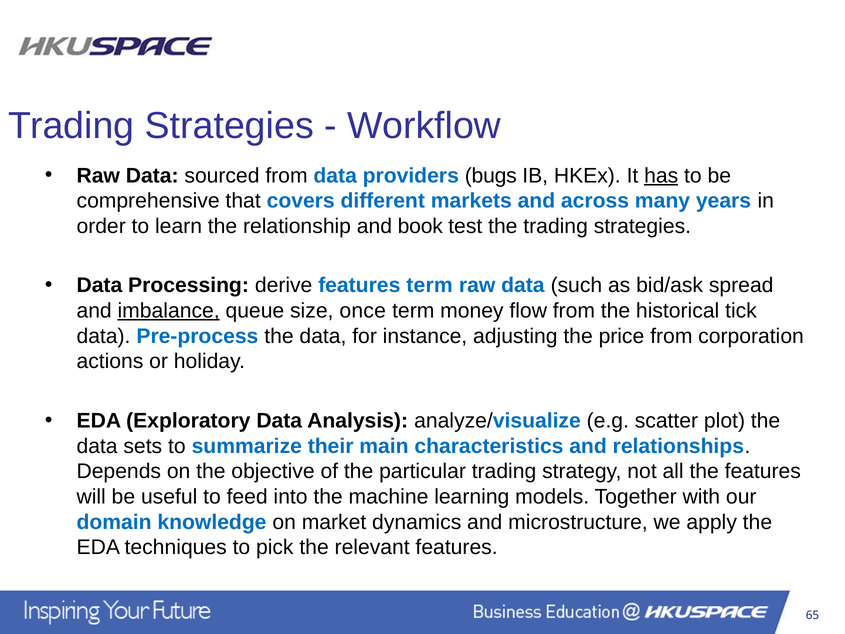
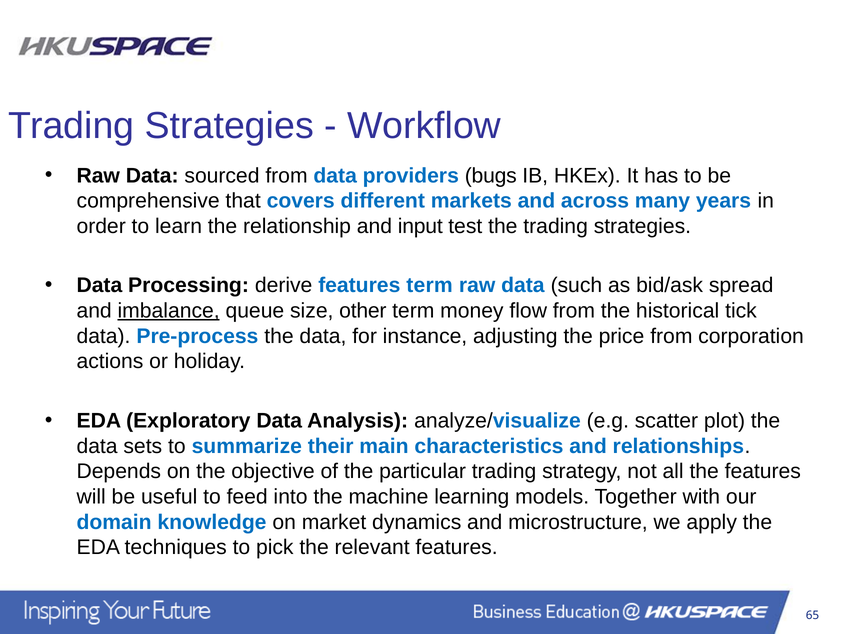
has underline: present -> none (661, 175)
book: book -> input (420, 226)
once: once -> other (363, 311)
